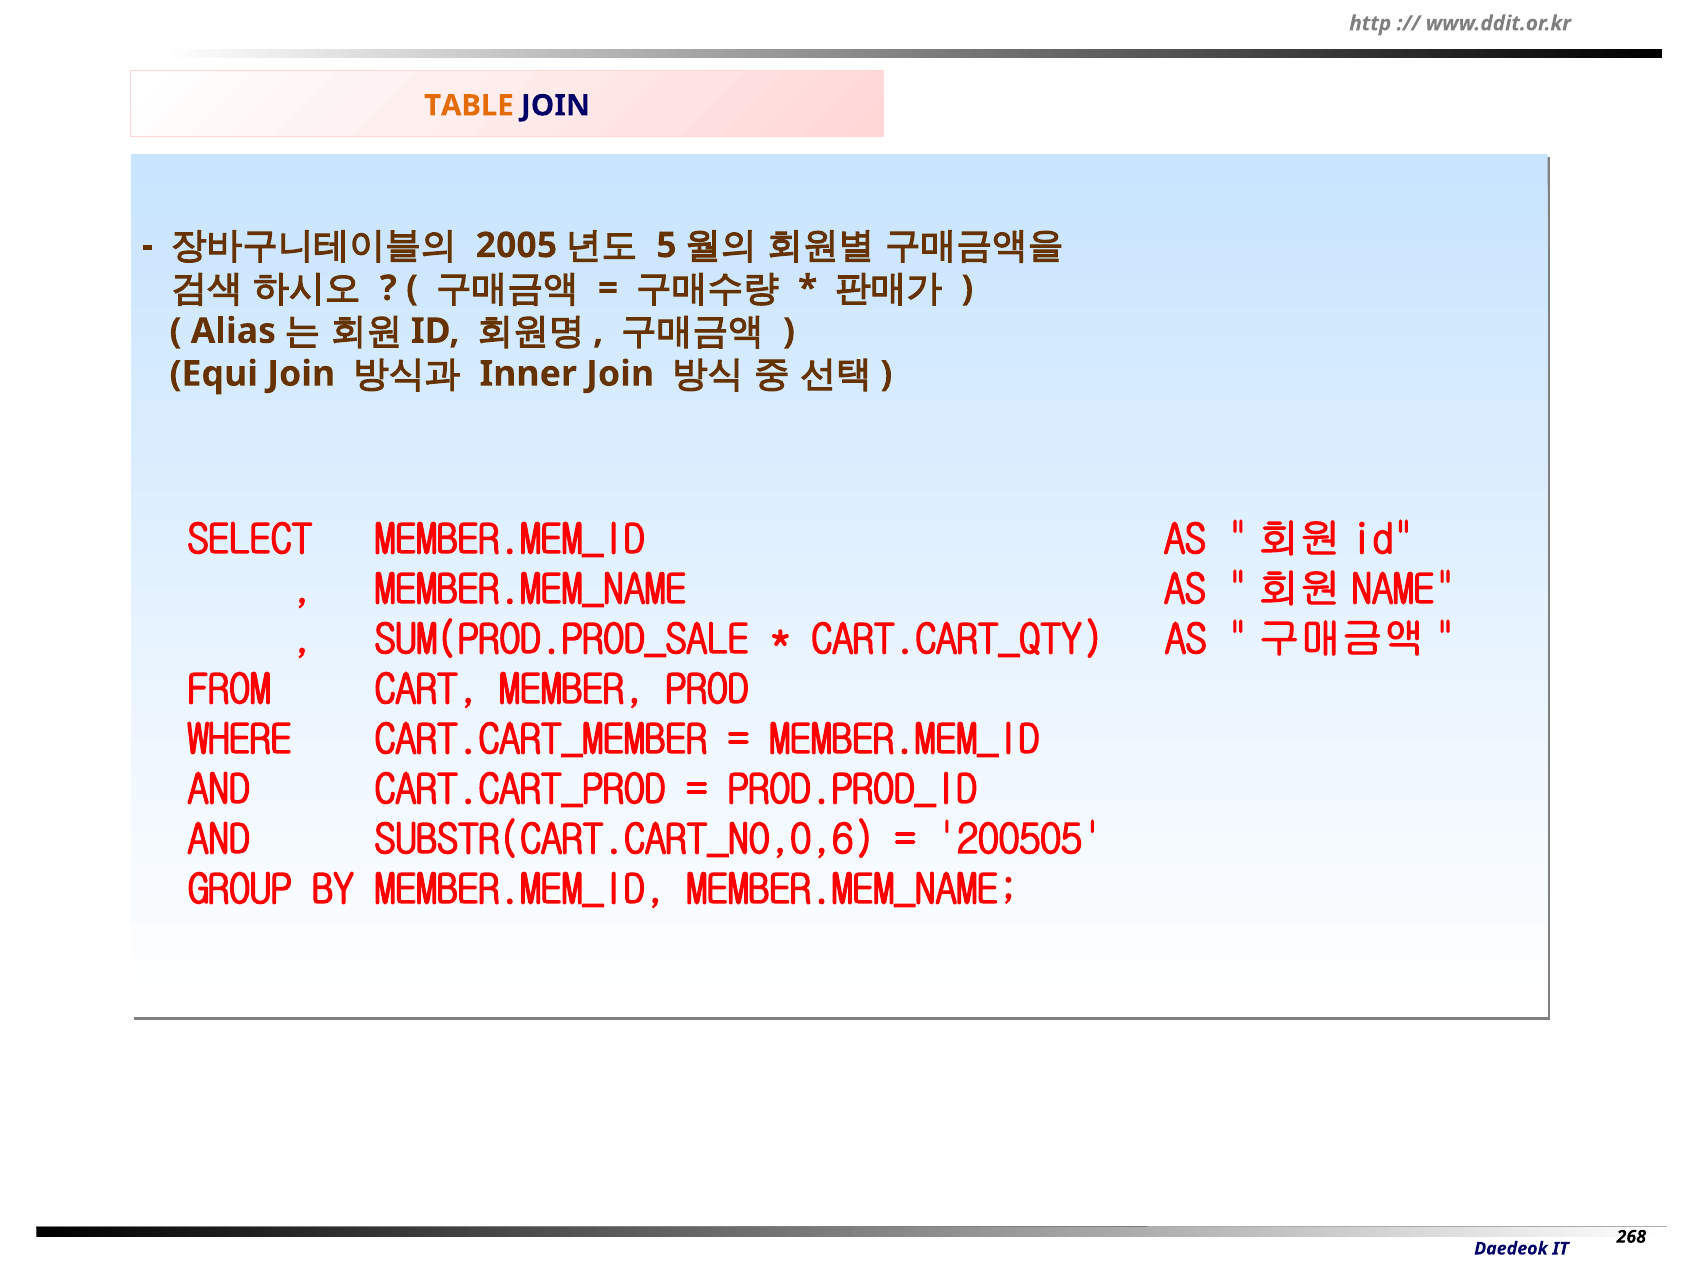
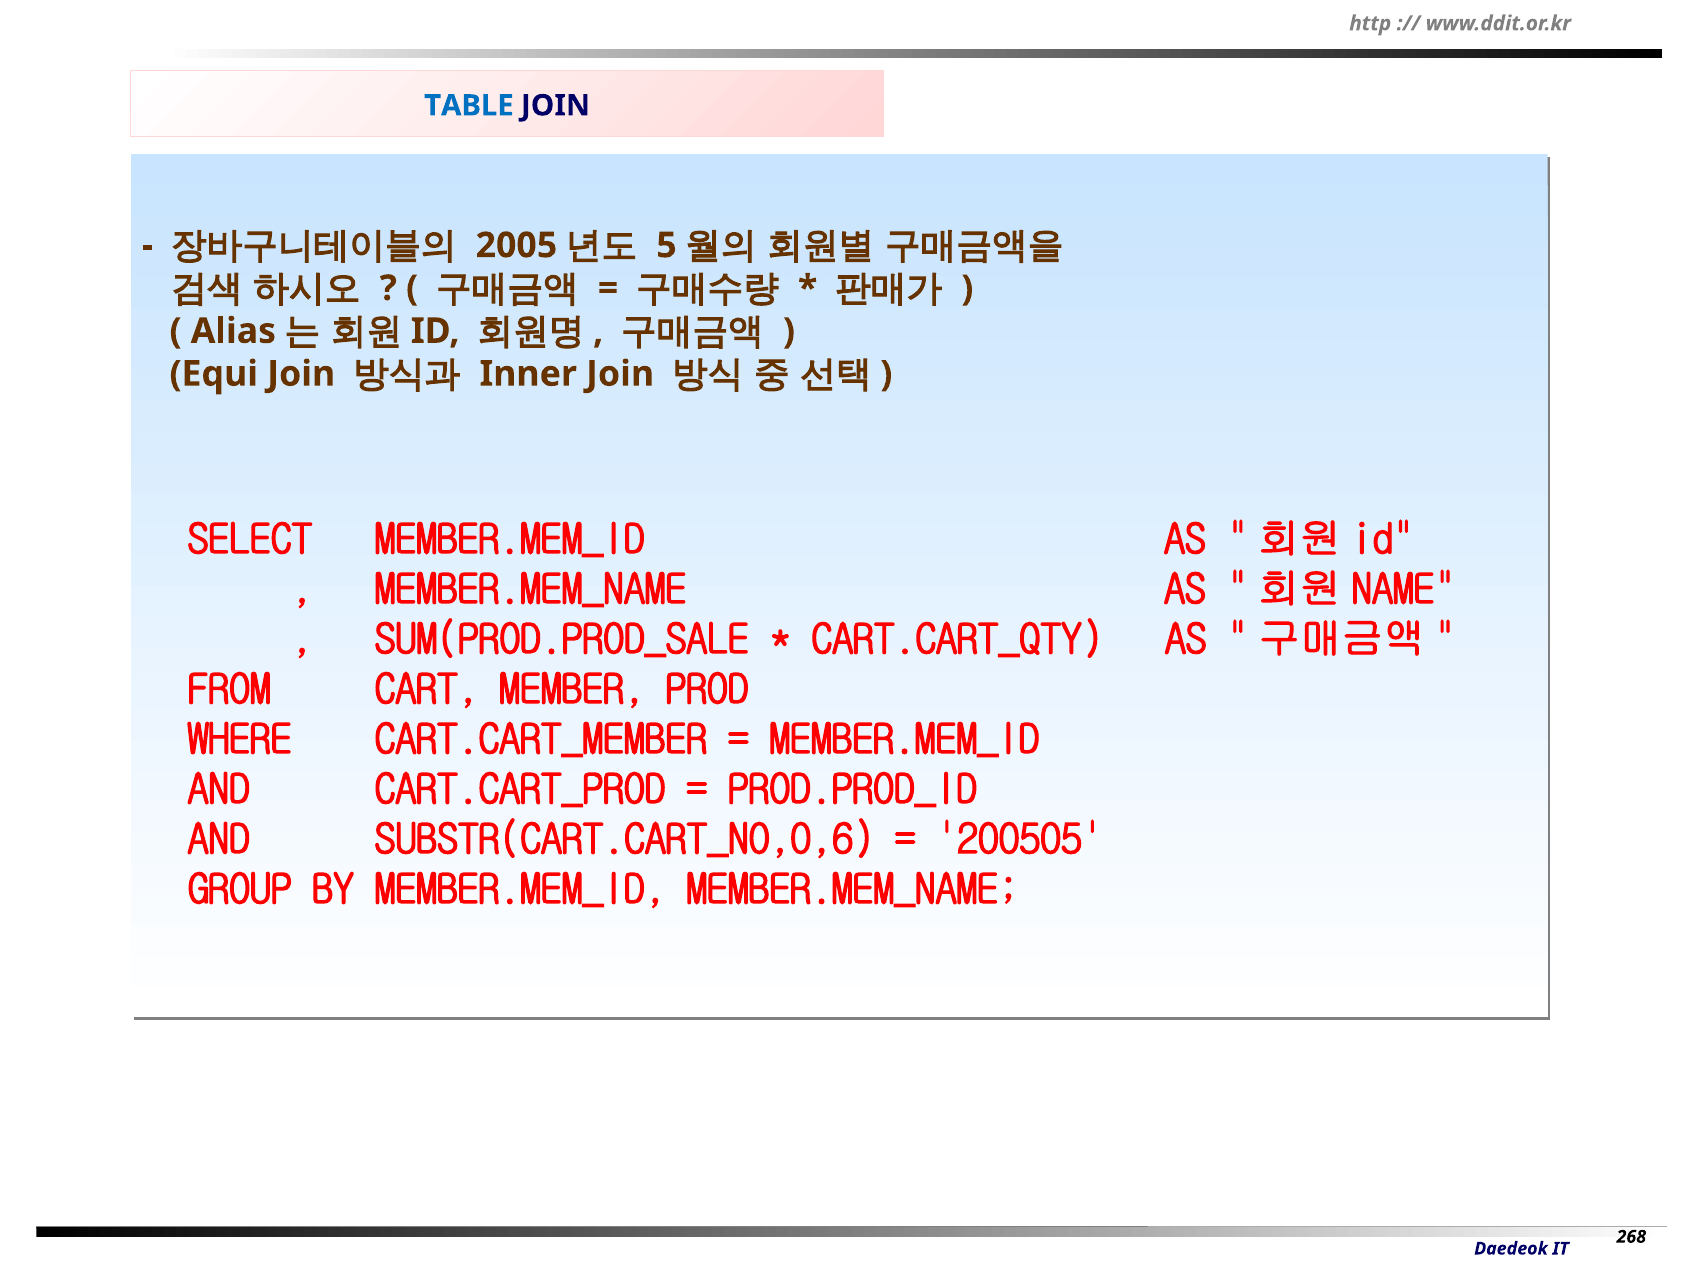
TABLE colour: orange -> blue (469, 106)
